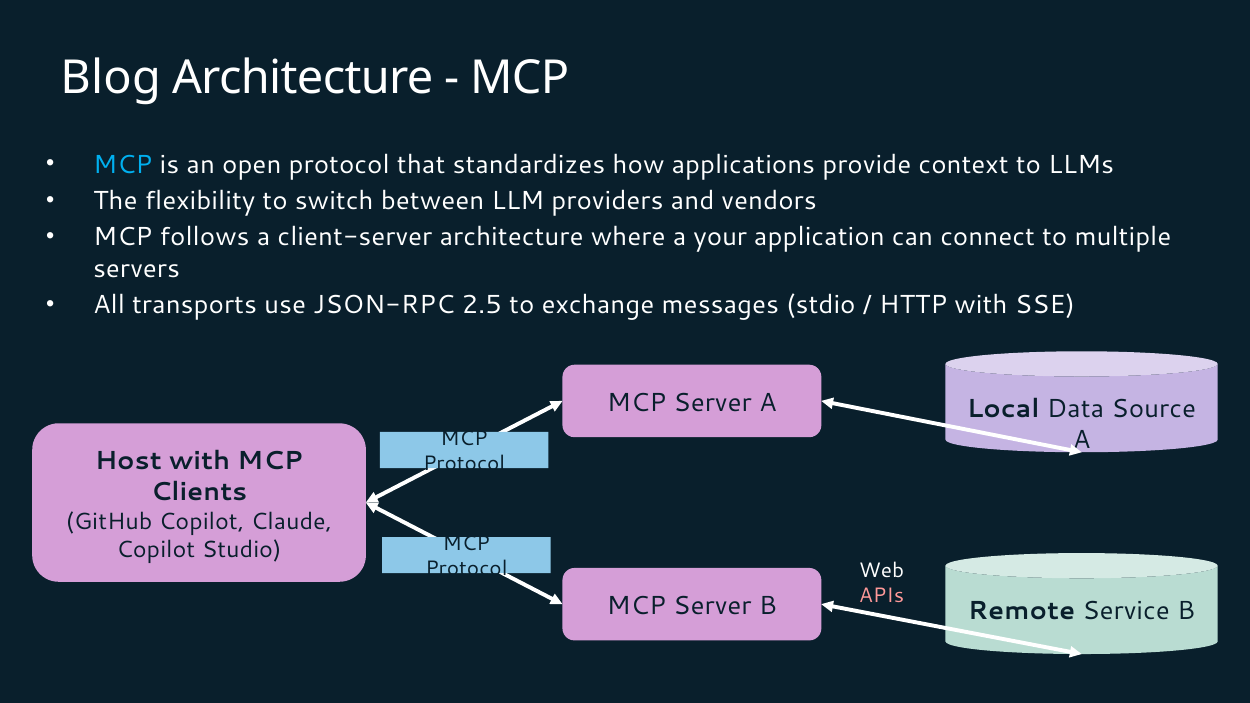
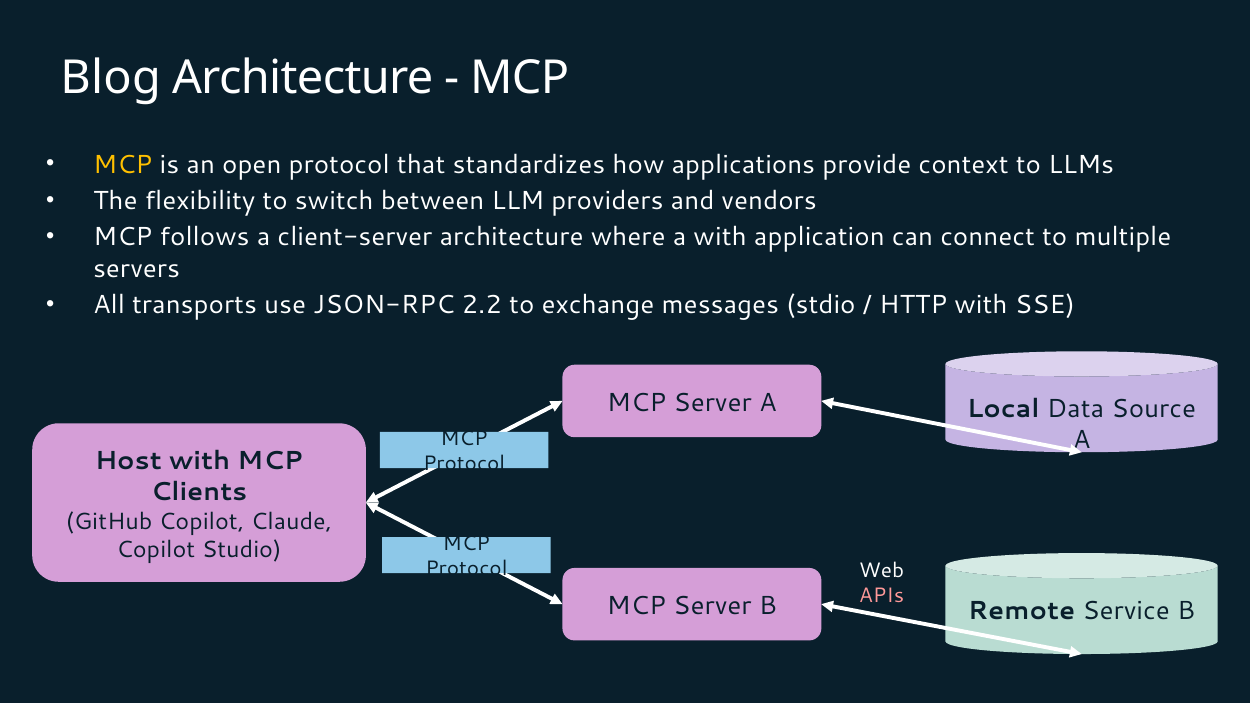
MCP colour: light blue -> yellow (123, 165)
a your: your -> with (720, 237)
2.5: 2.5 -> 2.2 (482, 305)
